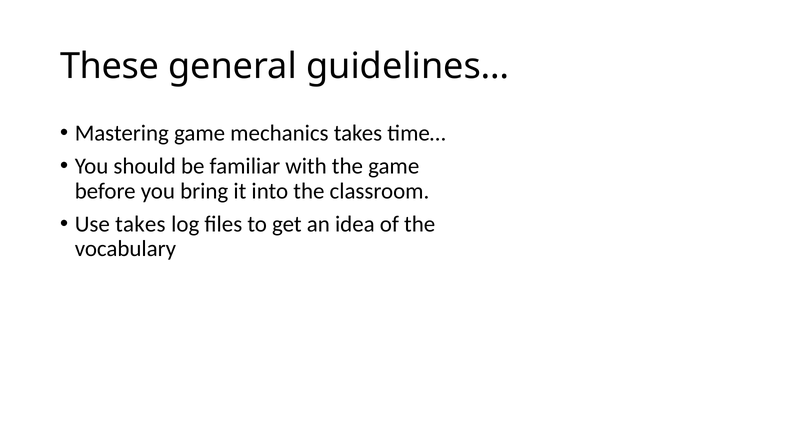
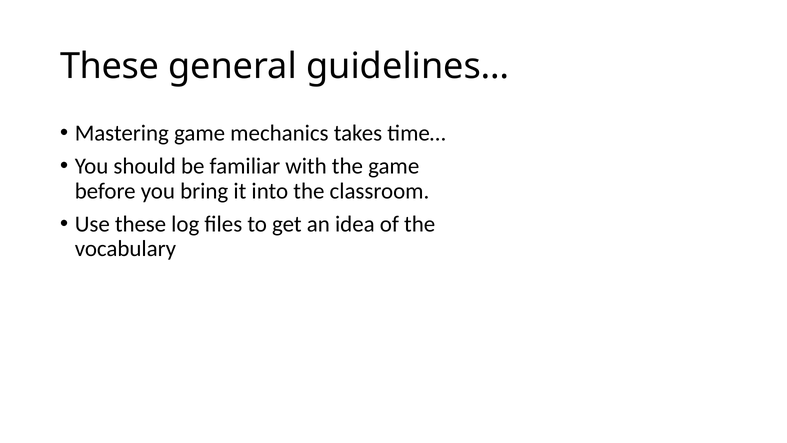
Use takes: takes -> these (141, 224)
